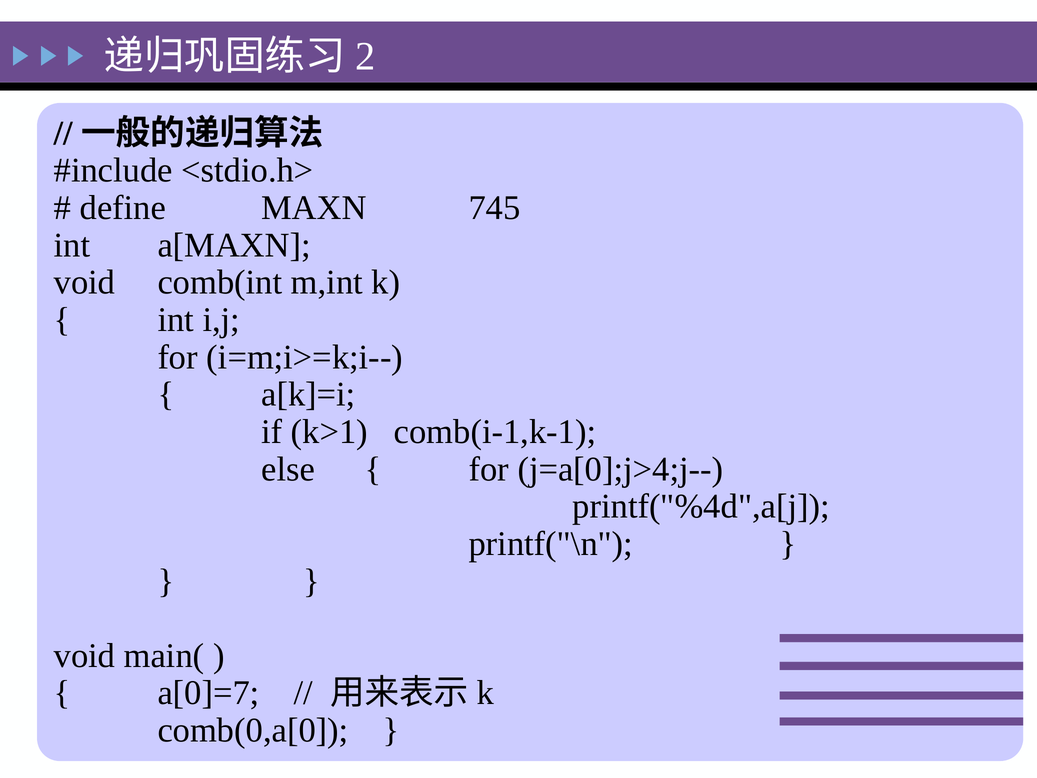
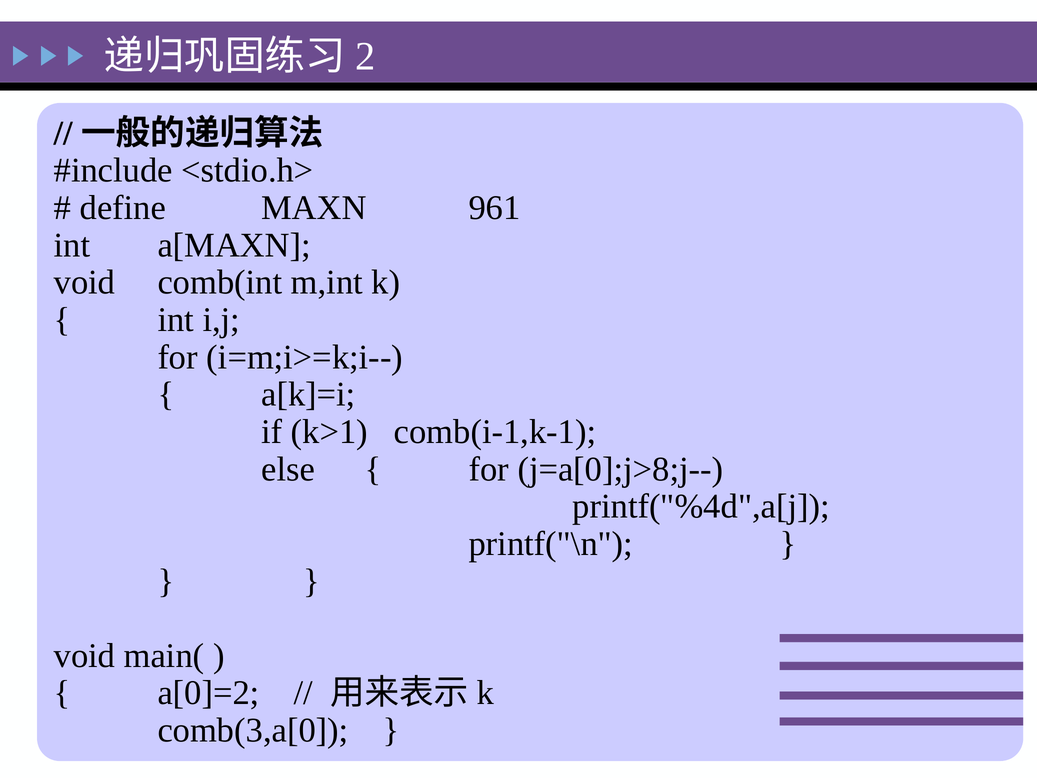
745: 745 -> 961 (495, 208)
j=a[0];j>4;j--: j=a[0];j>4;j-- -> j=a[0];j>8;j-- (620, 469)
a[0]=7: a[0]=7 -> a[0]=2 (208, 693)
comb(0,a[0: comb(0,a[0 -> comb(3,a[0 (253, 730)
